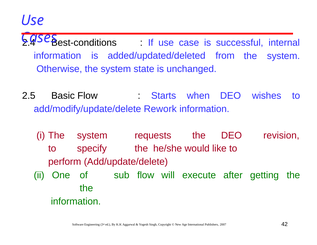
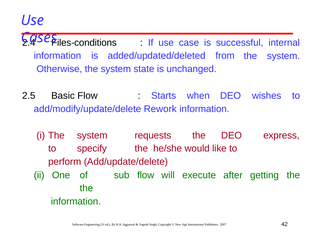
Best-conditions: Best-conditions -> Files-conditions (84, 43)
revision: revision -> express (281, 135)
